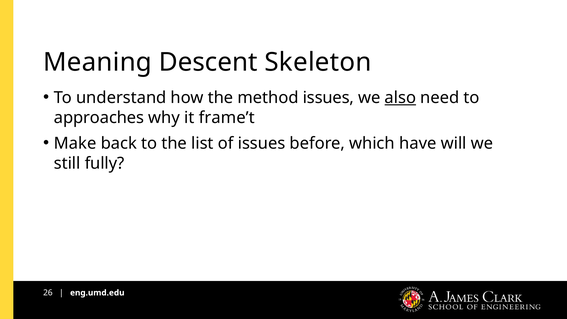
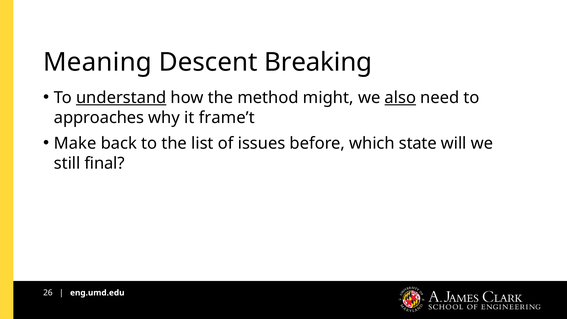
Skeleton: Skeleton -> Breaking (318, 62)
understand underline: none -> present (121, 98)
method issues: issues -> might (328, 98)
have: have -> state (418, 143)
fully: fully -> final (104, 163)
